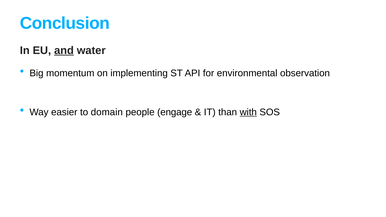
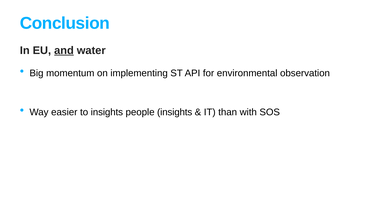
to domain: domain -> insights (107, 112)
people engage: engage -> insights (175, 112)
with underline: present -> none (248, 112)
